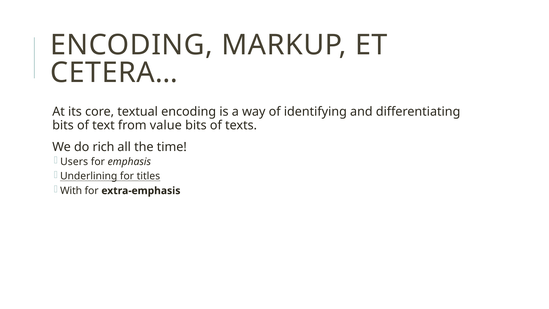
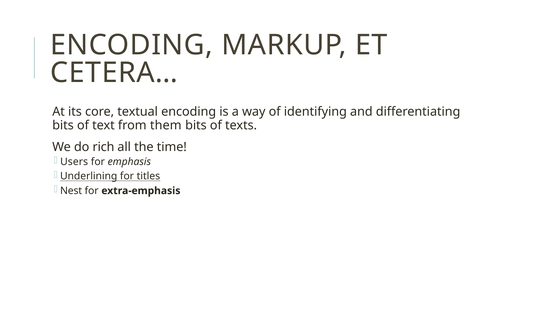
value: value -> them (166, 125)
With: With -> Nest (71, 191)
